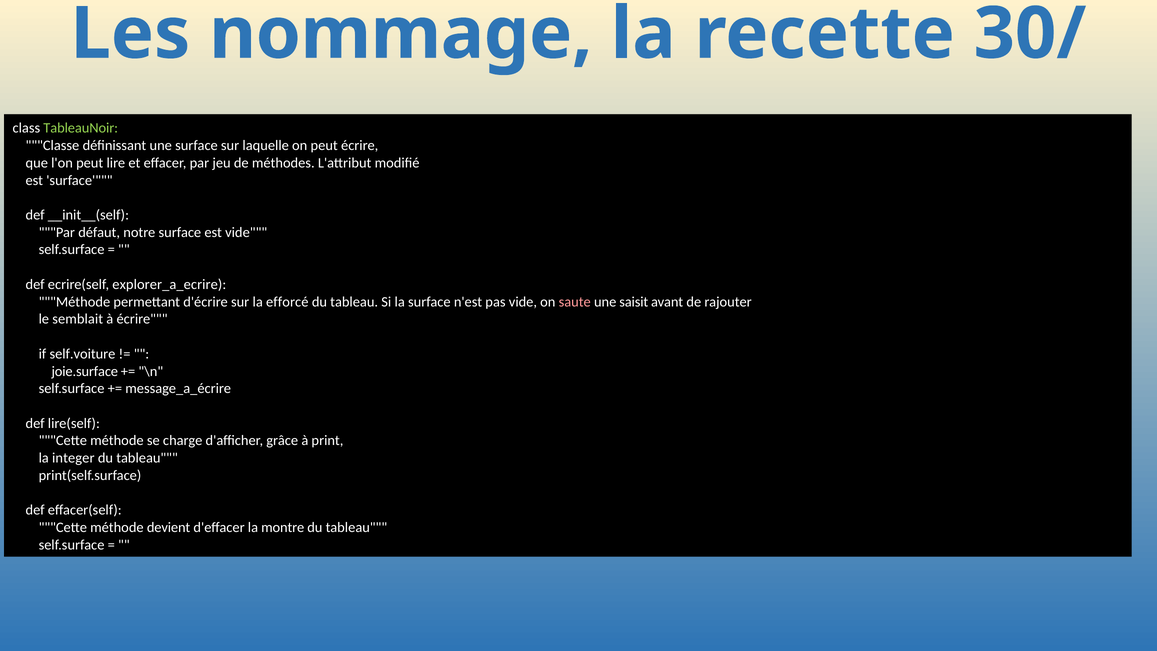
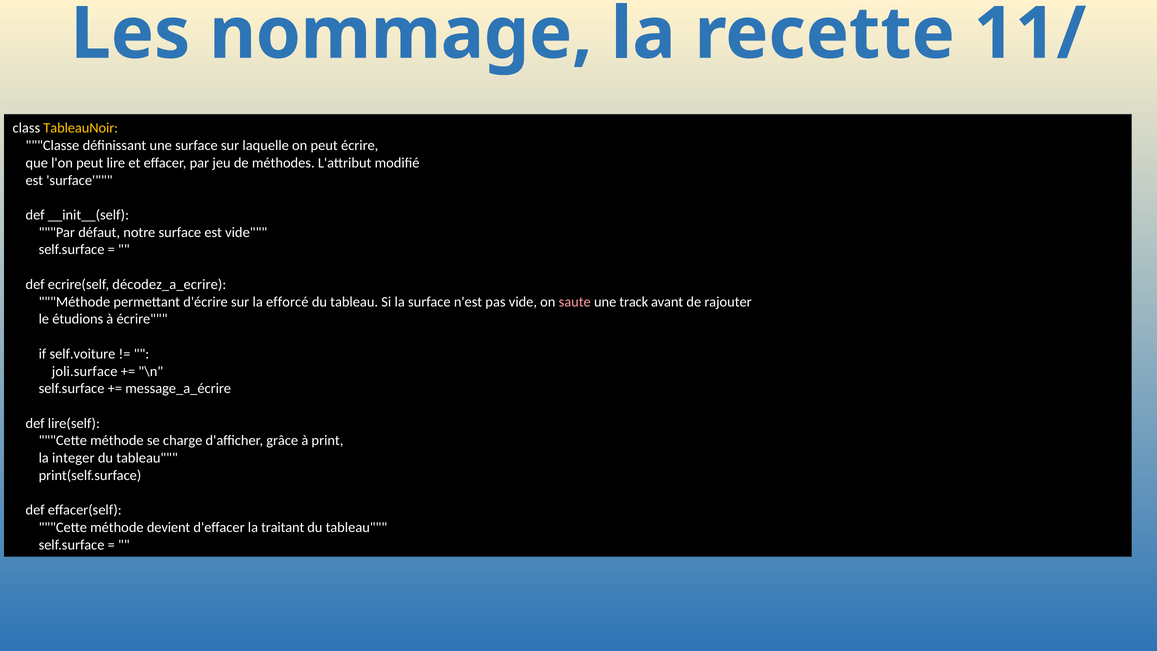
30/: 30/ -> 11/ (1030, 34)
TableauNoir colour: light green -> yellow (81, 128)
explorer_a_ecrire: explorer_a_ecrire -> décodez_a_ecrire (169, 284)
saisit: saisit -> track (634, 302)
semblait: semblait -> étudions (78, 319)
joie.surface: joie.surface -> joli.surface (85, 371)
montre: montre -> traitant (283, 527)
